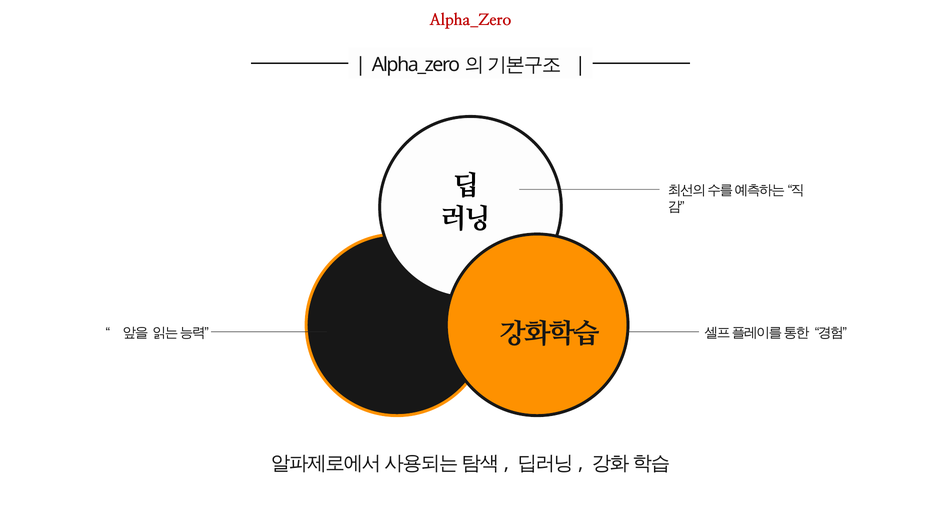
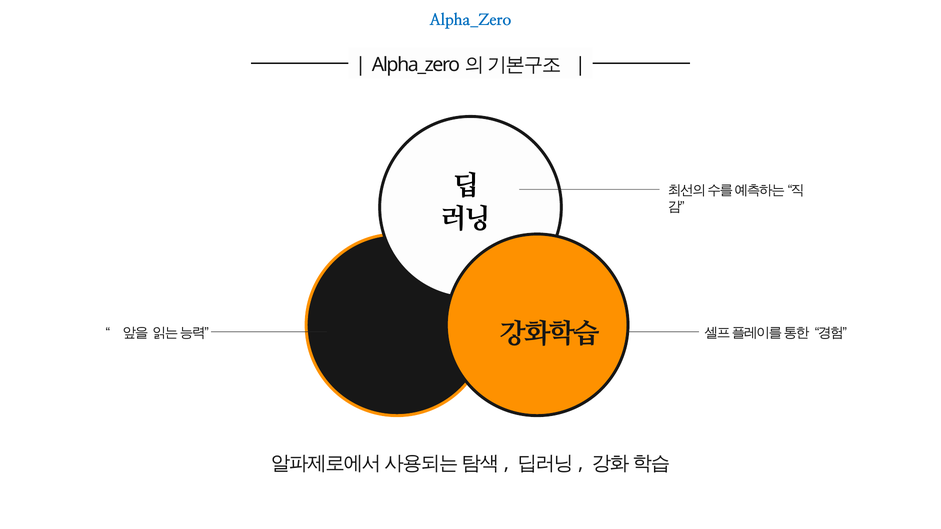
Alpha_Zero colour: red -> blue (470, 20)
